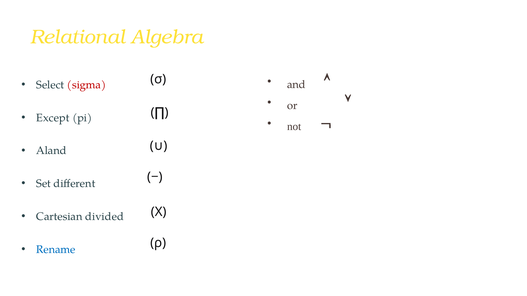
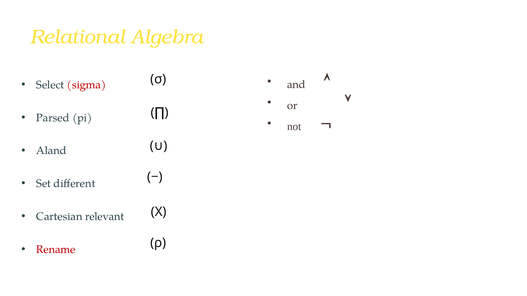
Except: Except -> Parsed (53, 118)
divided: divided -> relevant (105, 217)
Rename colour: blue -> red (56, 250)
